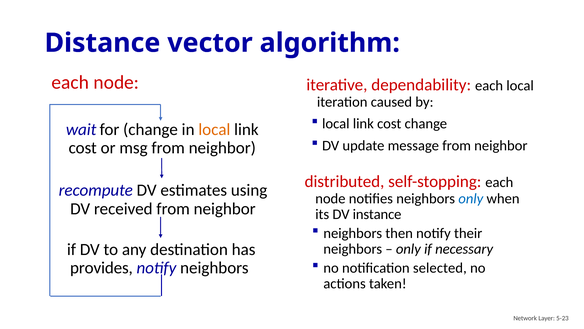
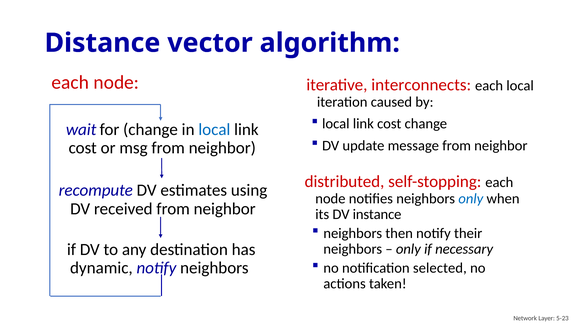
dependability: dependability -> interconnects (421, 85)
local colour: orange -> blue (214, 129)
provides: provides -> dynamic (101, 268)
